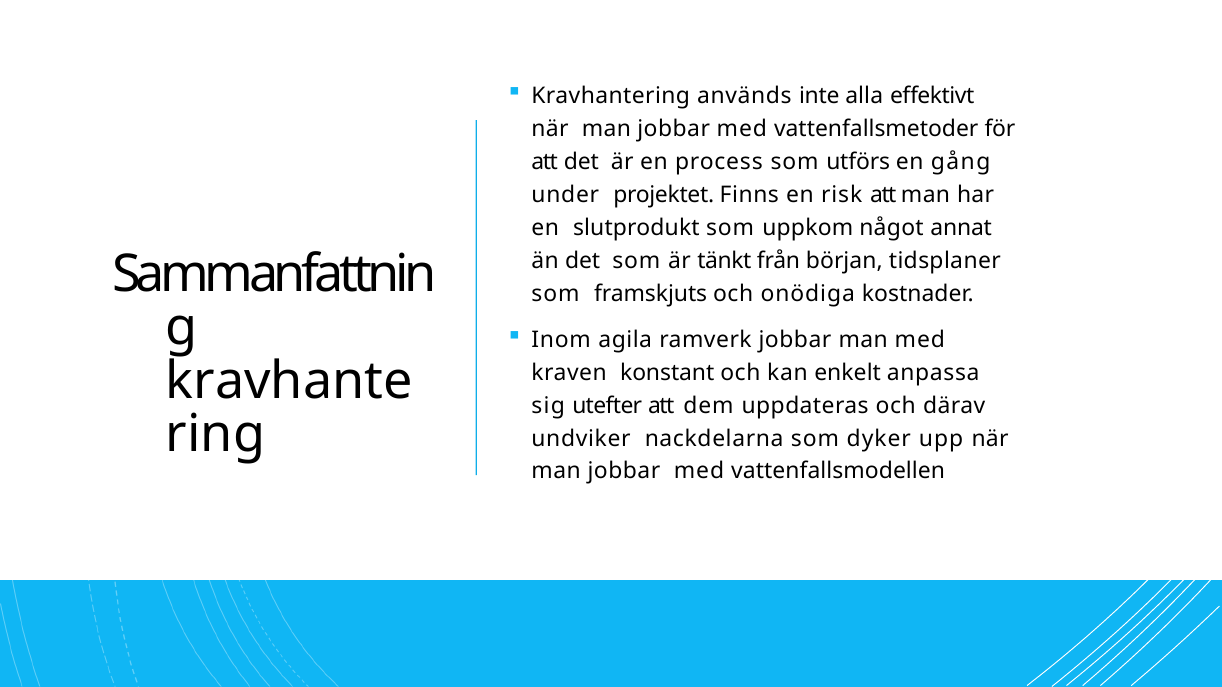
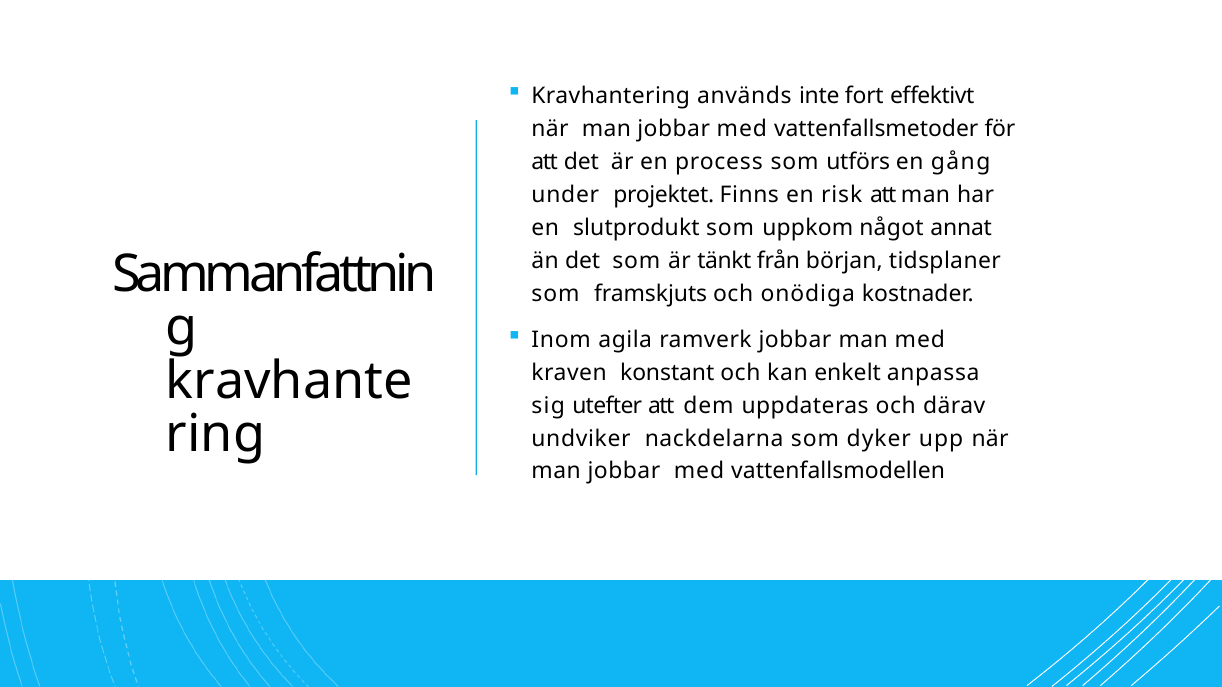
alla: alla -> fort (864, 96)
